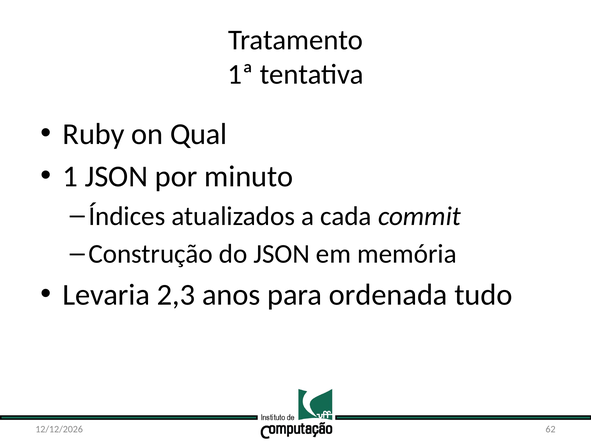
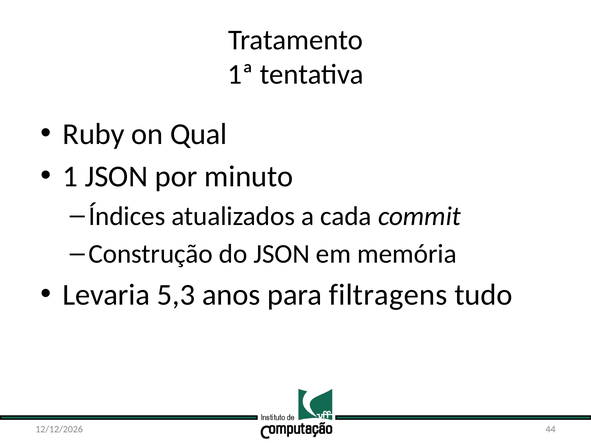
2,3: 2,3 -> 5,3 (176, 295)
ordenada: ordenada -> filtragens (388, 295)
62: 62 -> 44 (551, 430)
